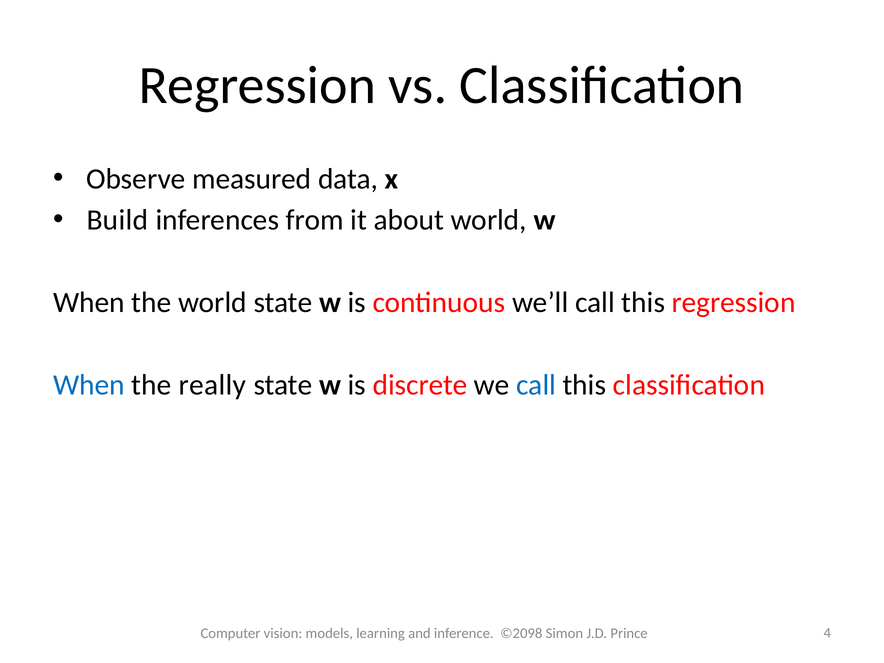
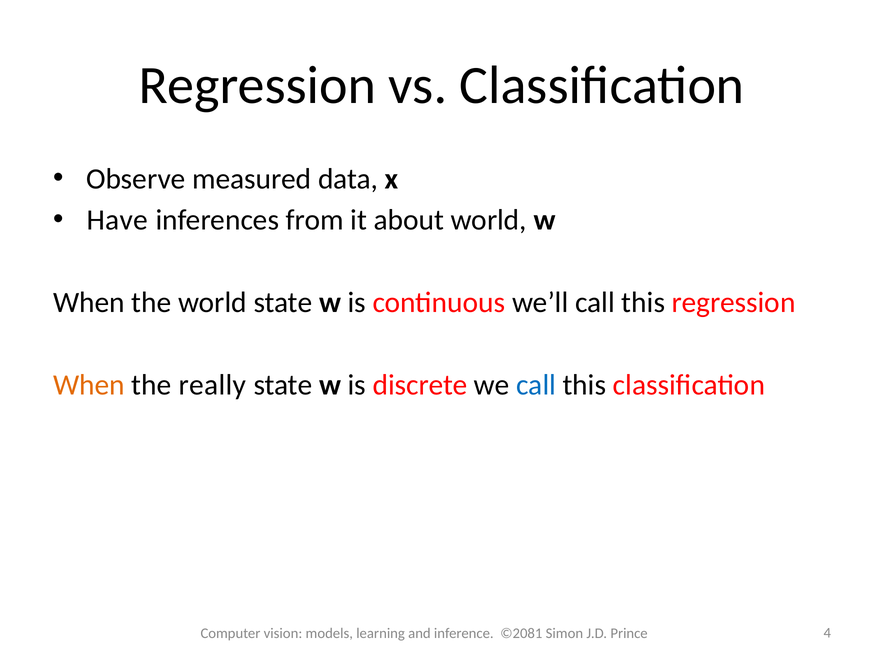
Build: Build -> Have (117, 220)
When colour: blue -> orange (89, 385)
©2098: ©2098 -> ©2081 (521, 633)
